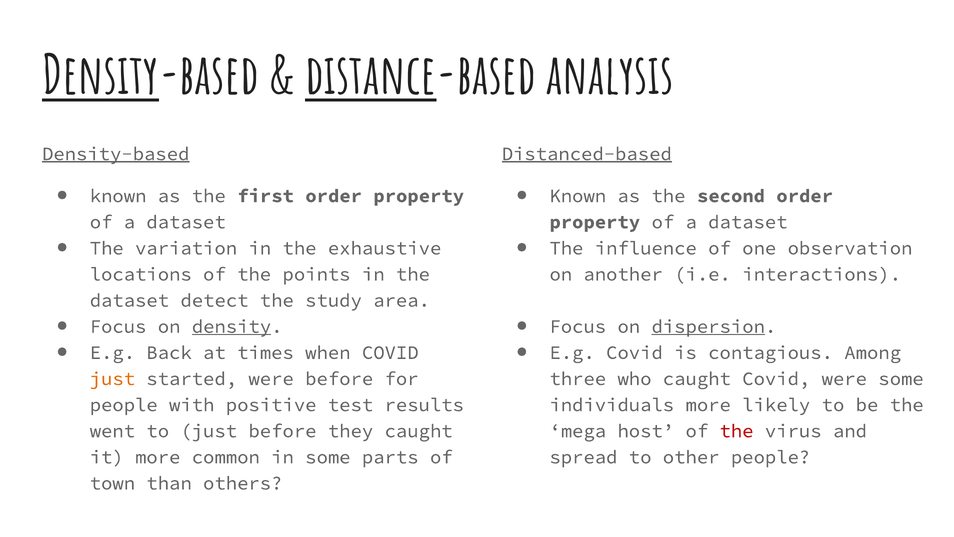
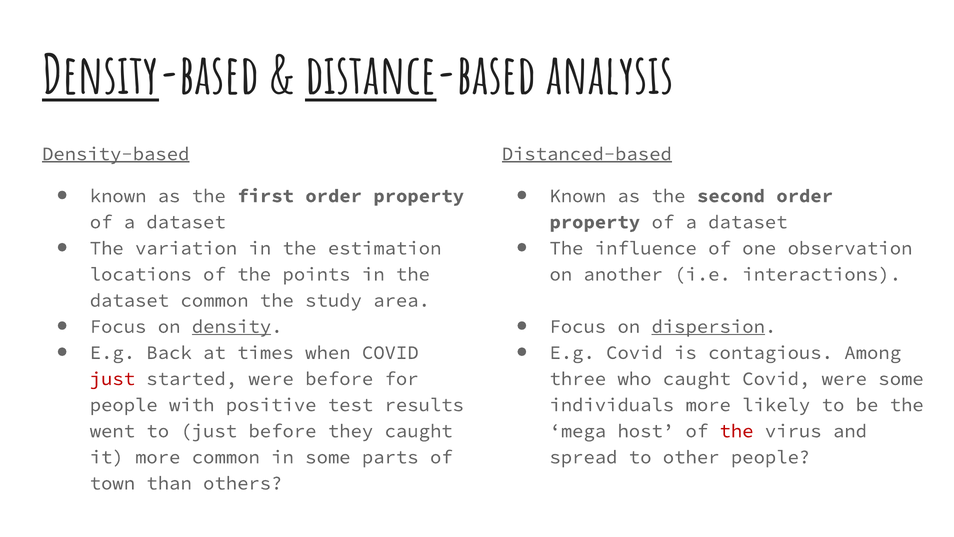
exhaustive: exhaustive -> estimation (385, 248)
dataset detect: detect -> common (215, 300)
just colour: orange -> red (112, 379)
